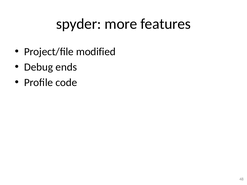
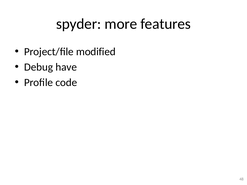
ends: ends -> have (66, 67)
